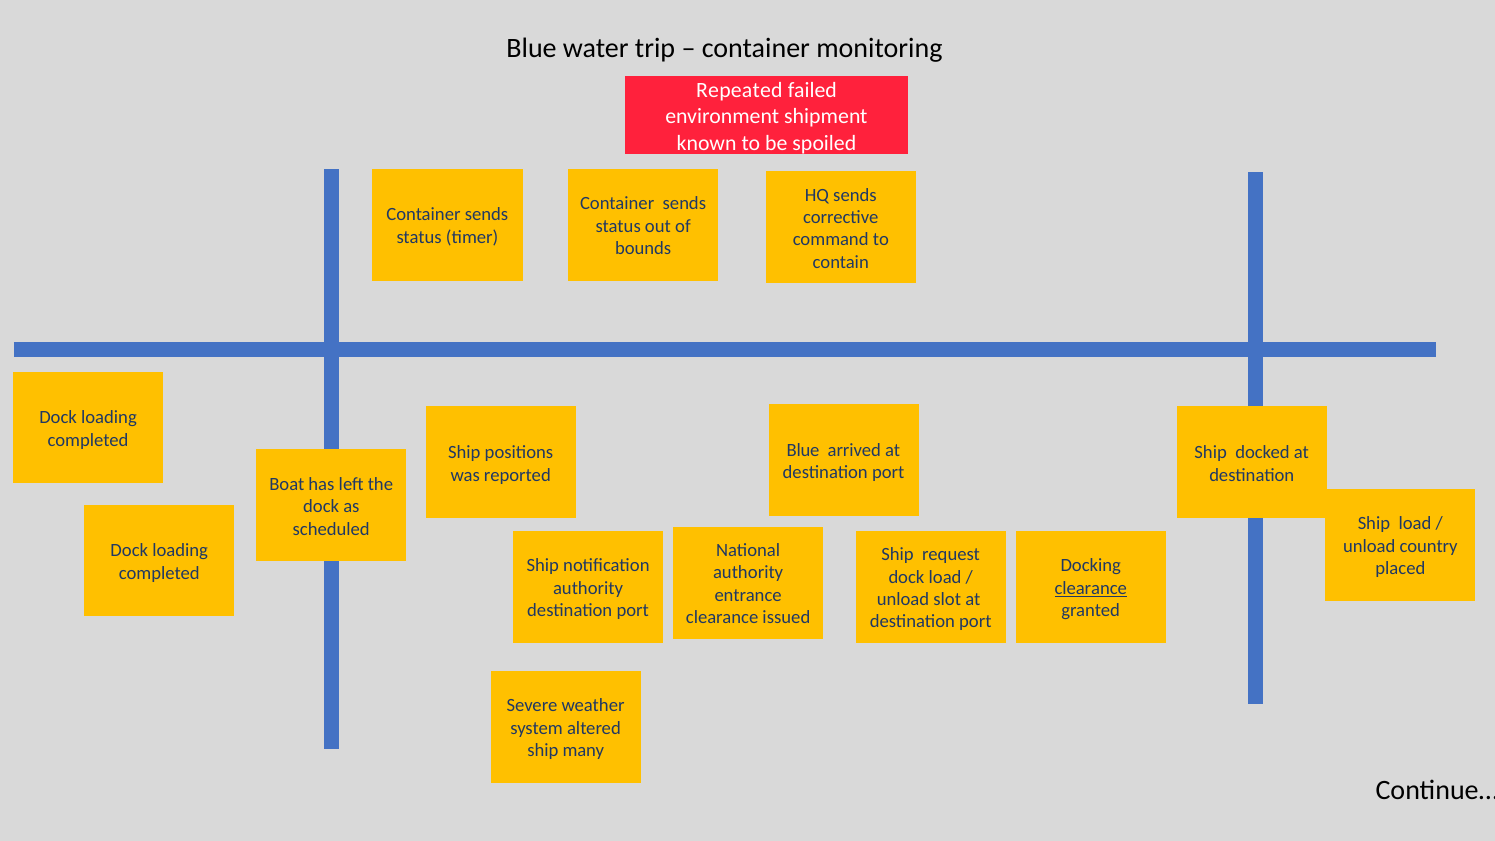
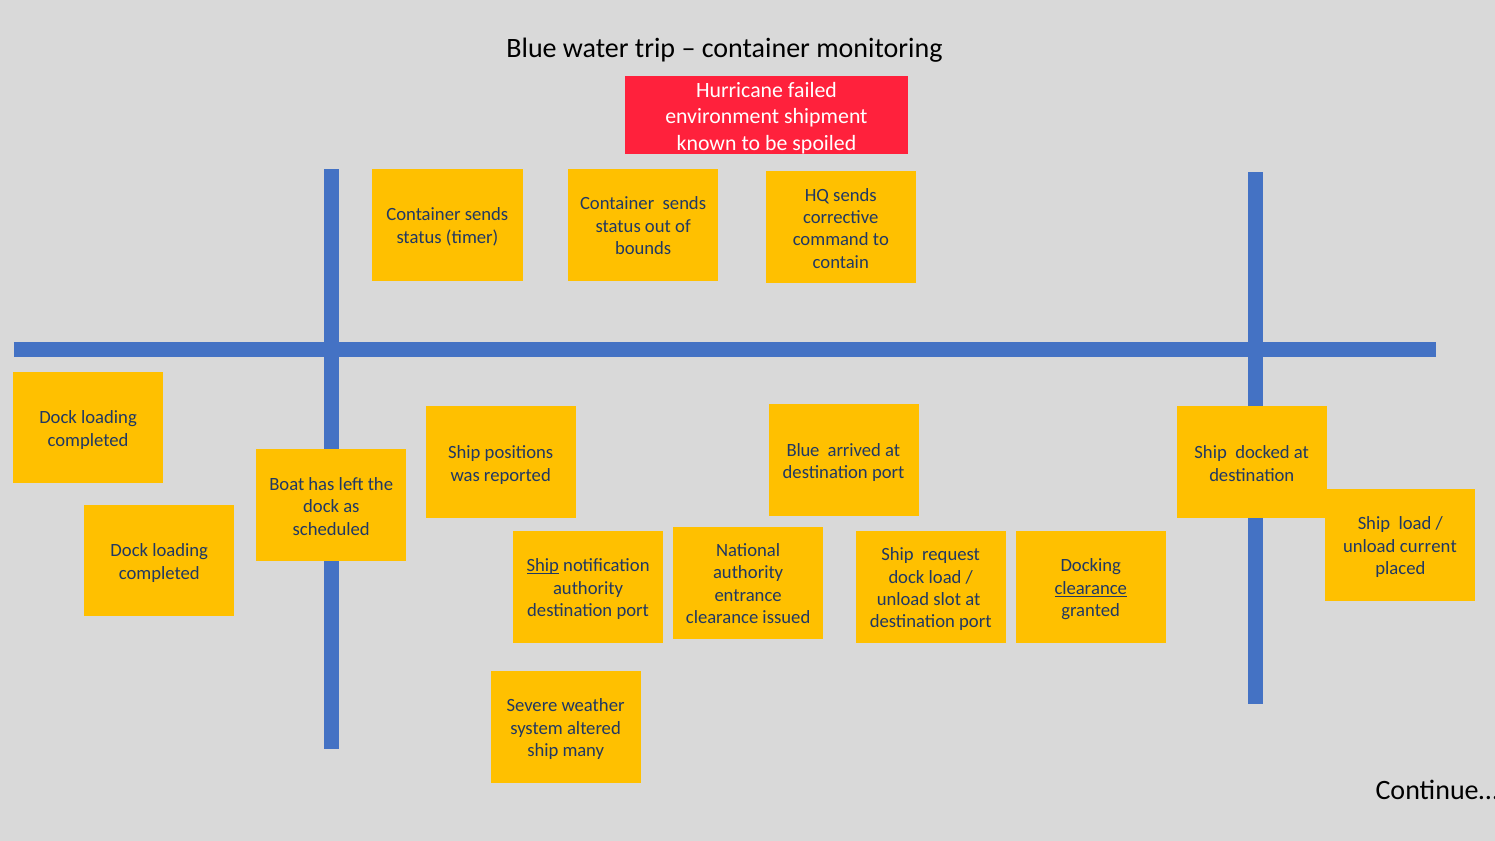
Repeated: Repeated -> Hurricane (740, 90)
country: country -> current (1428, 546)
Ship underline: none -> present (543, 566)
